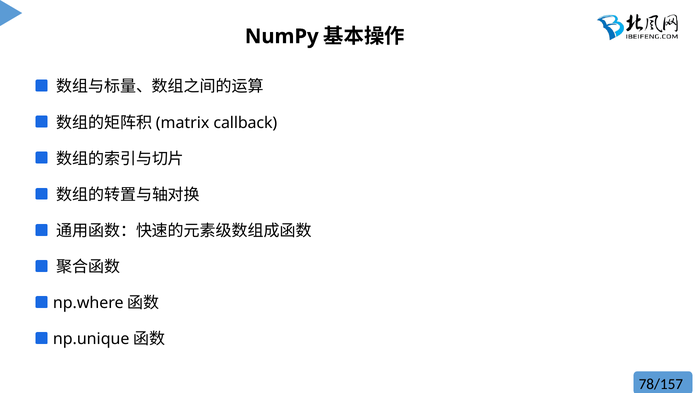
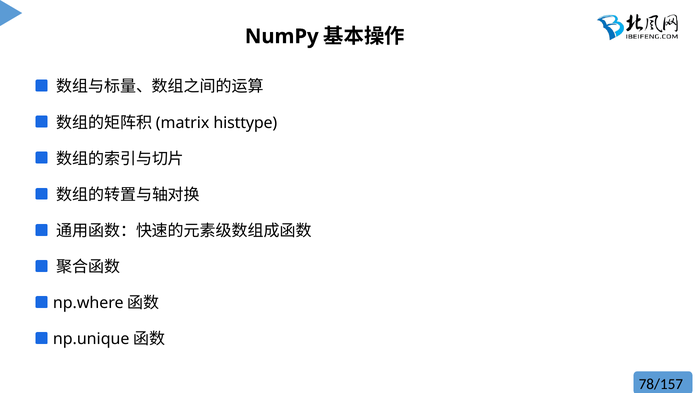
callback: callback -> histtype (245, 123)
